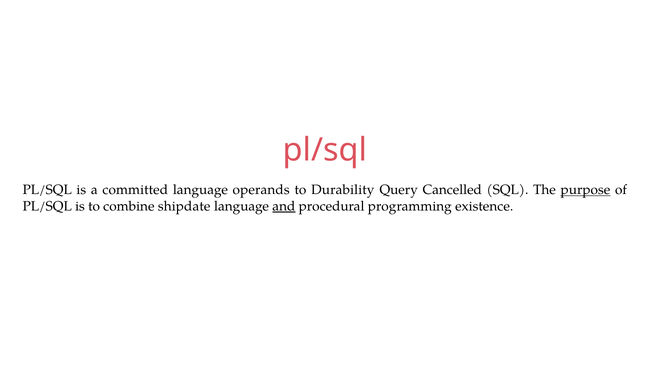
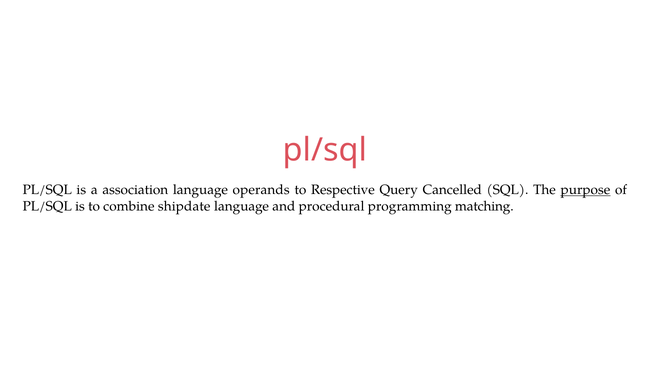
committed: committed -> association (135, 190)
Durability: Durability -> Respective (343, 190)
and underline: present -> none (284, 206)
existence: existence -> matching (484, 206)
